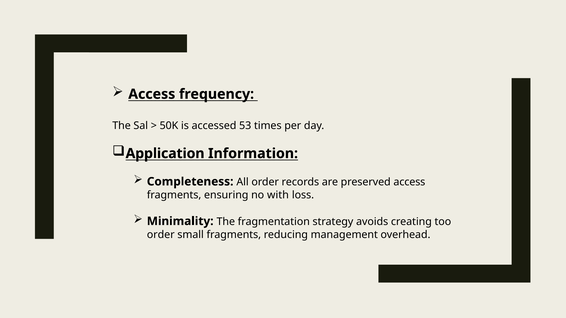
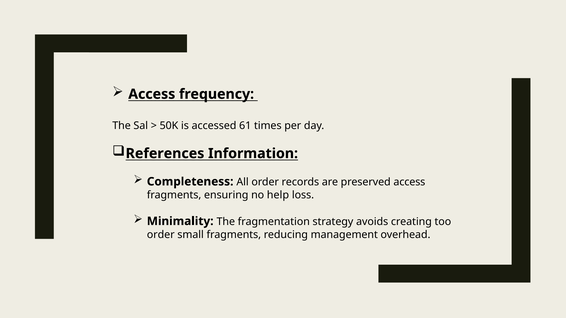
53: 53 -> 61 (245, 126)
Application: Application -> References (165, 154)
with: with -> help (278, 195)
